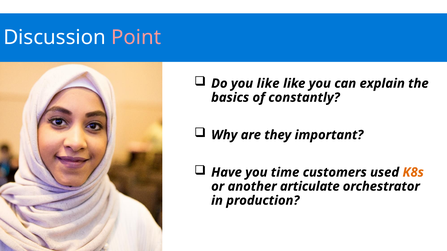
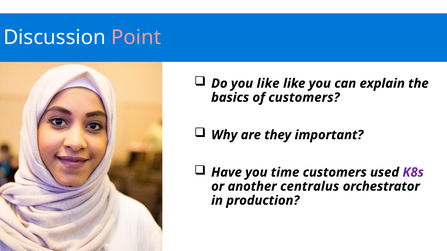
of constantly: constantly -> customers (304, 98)
K8s colour: orange -> purple (413, 173)
articulate: articulate -> centralus (310, 187)
